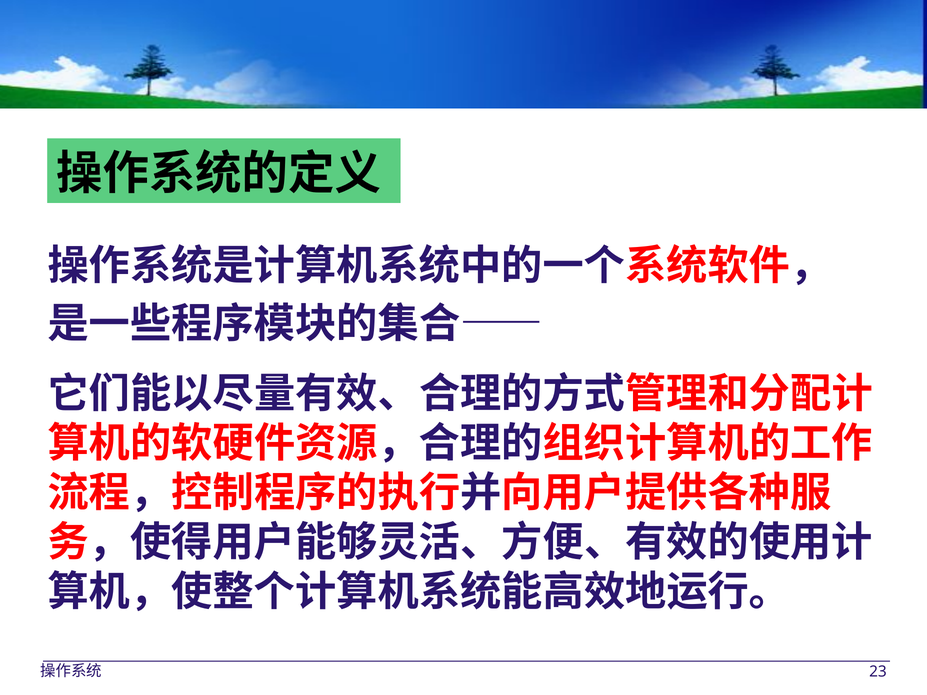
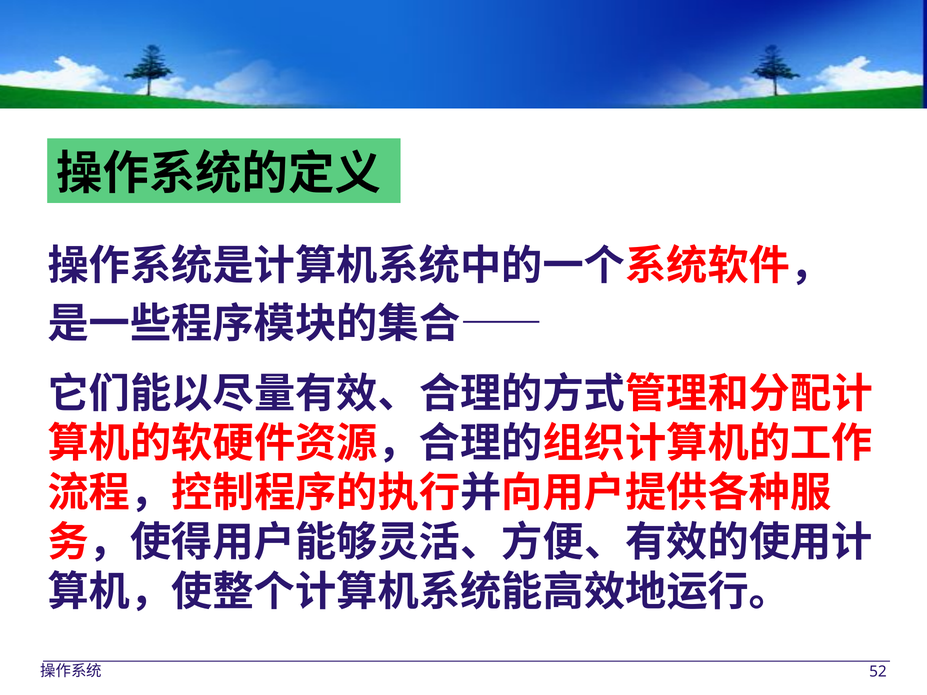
23: 23 -> 52 (878, 672)
